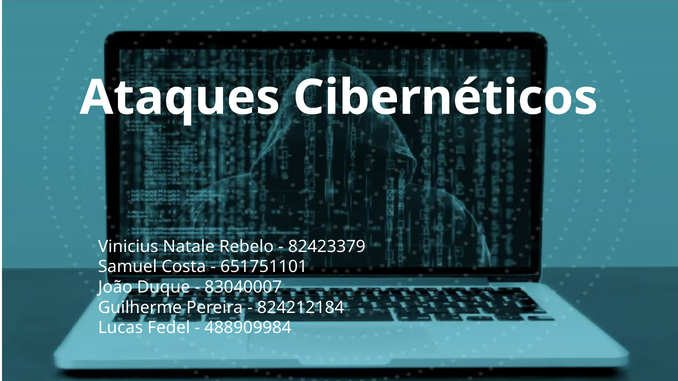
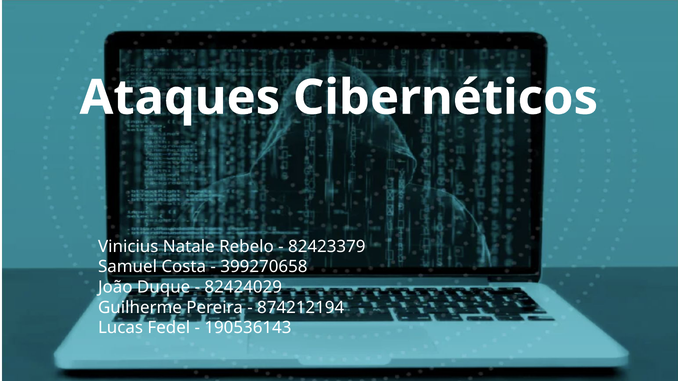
651751101: 651751101 -> 399270658 (264, 267)
83040007: 83040007 -> 82424029 (243, 287)
824212184: 824212184 -> 874212194 (301, 308)
488909984: 488909984 -> 190536143 (248, 328)
